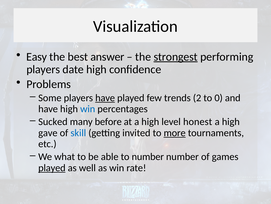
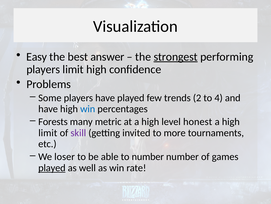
players date: date -> limit (73, 69)
have underline: present -> none (105, 97)
0: 0 -> 4 (219, 97)
Sucked: Sucked -> Forests (53, 121)
before: before -> metric (108, 121)
gave: gave -> limit (48, 132)
skill colour: blue -> purple (78, 132)
more underline: present -> none (175, 132)
what: what -> loser (65, 156)
